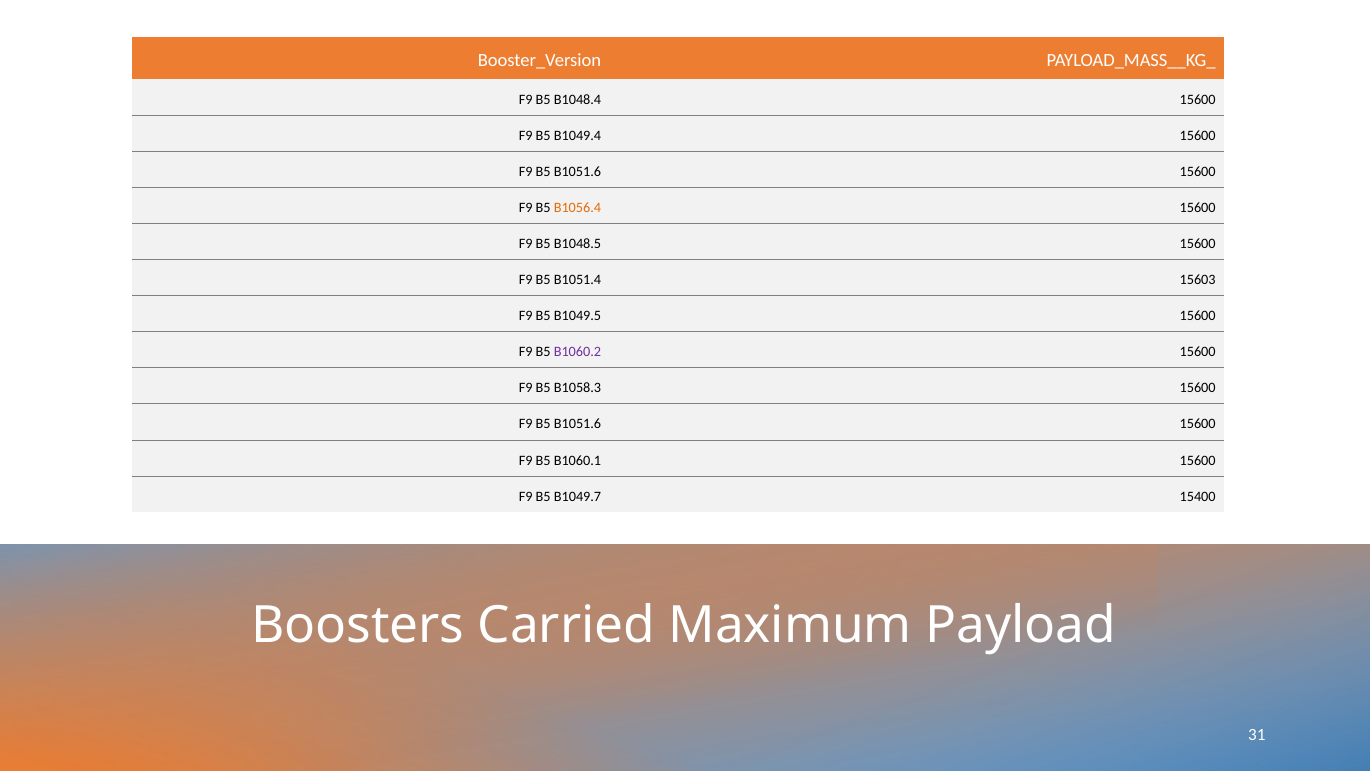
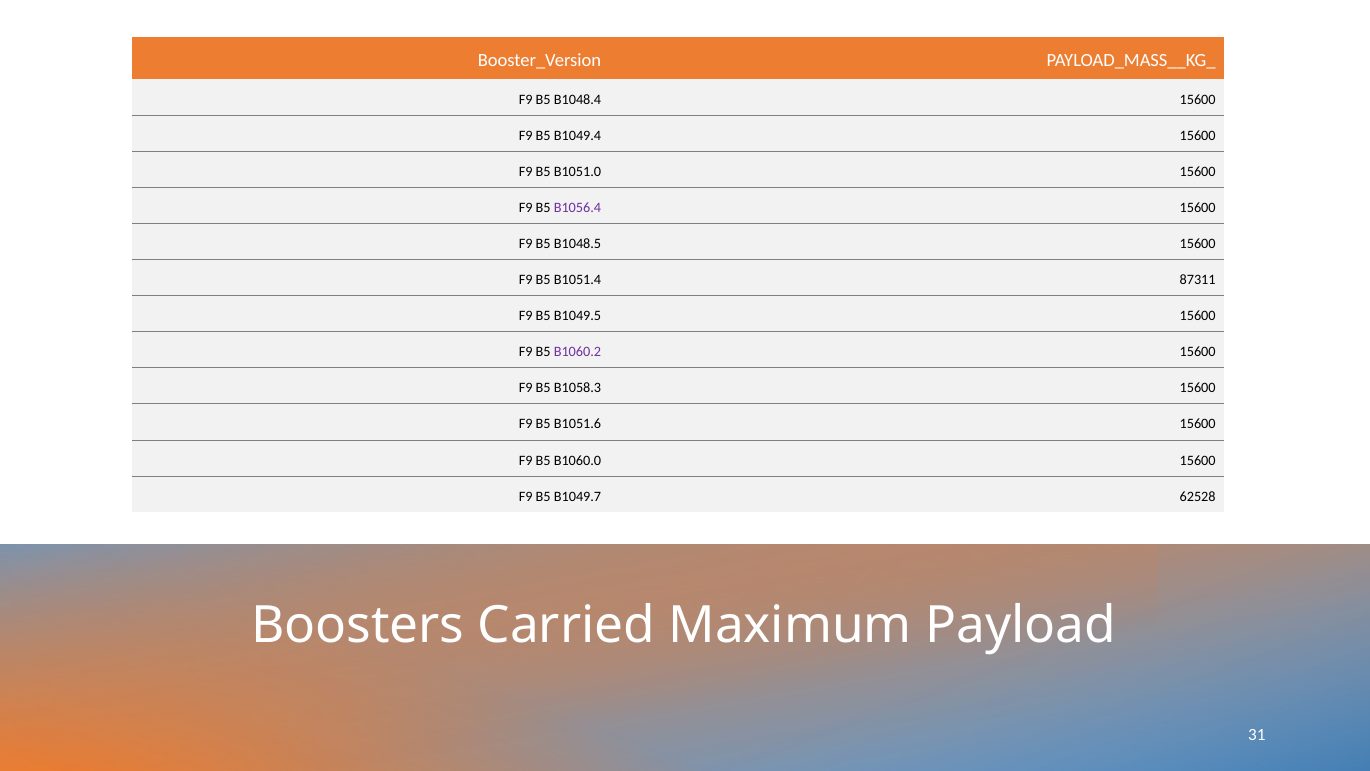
B1051.6: B1051.6 -> B1051.0 (577, 171)
B1056.4 colour: orange -> purple (577, 208)
15603: 15603 -> 87311 (1198, 280)
B1060.1: B1060.1 -> B1060.0 (577, 460)
15400: 15400 -> 62528 (1198, 496)
